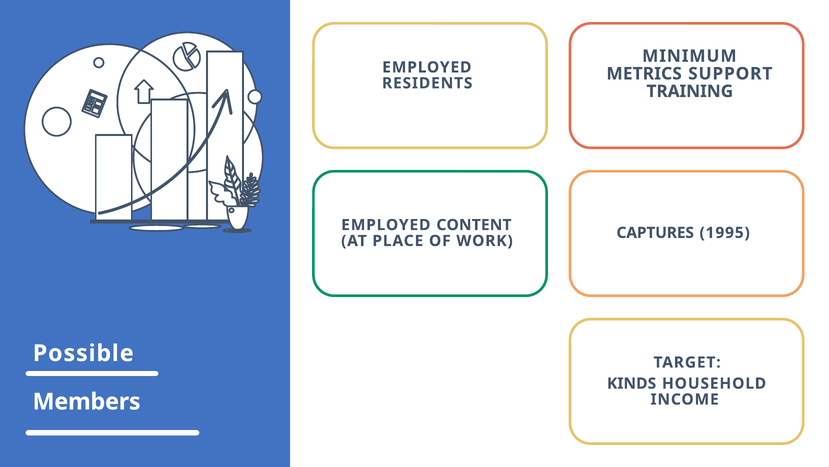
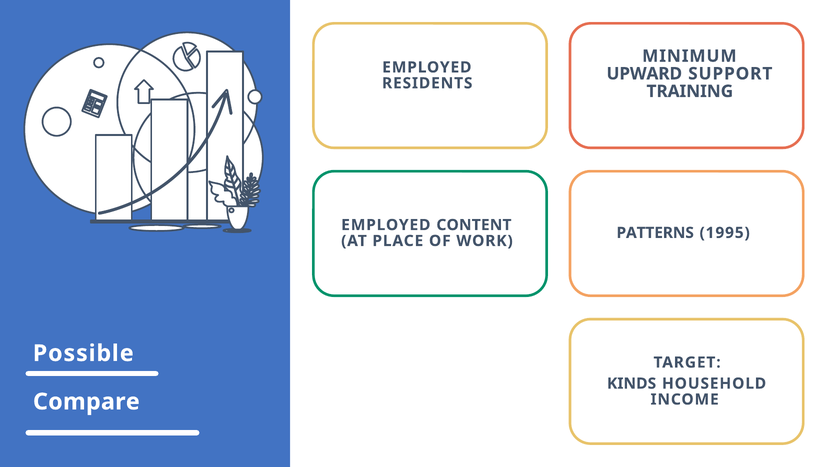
METRICS: METRICS -> UPWARD (644, 74)
CAPTURES: CAPTURES -> PATTERNS (655, 233)
Members: Members -> Compare (86, 401)
